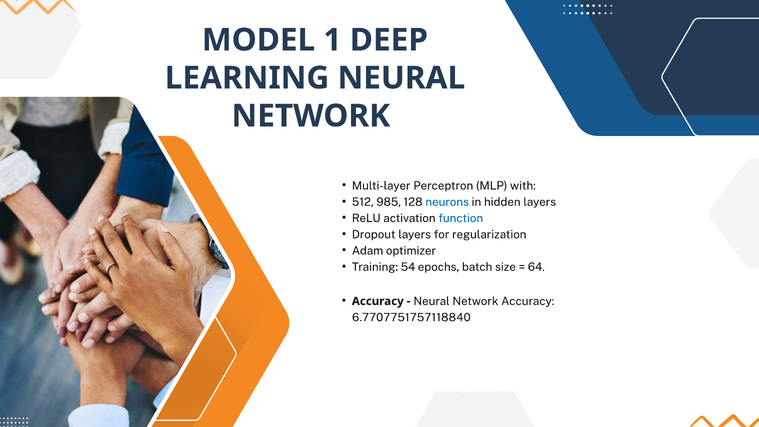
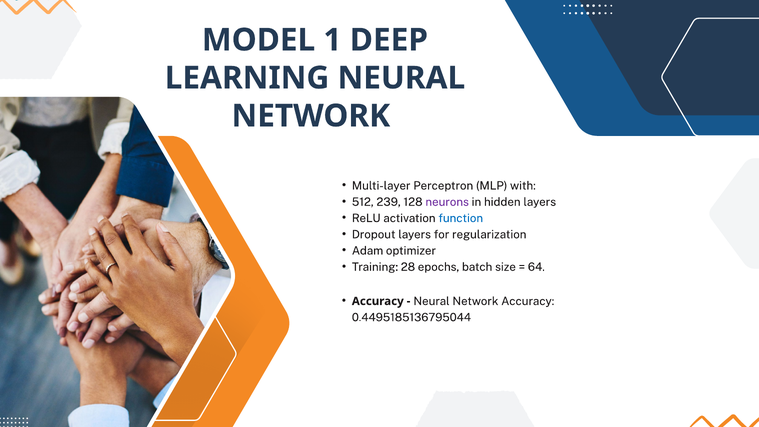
985: 985 -> 239 (389, 202)
neurons colour: blue -> purple (447, 202)
54: 54 -> 28 (408, 267)
6.7707751757118840: 6.7707751757118840 -> 0.4495185136795044 (411, 317)
